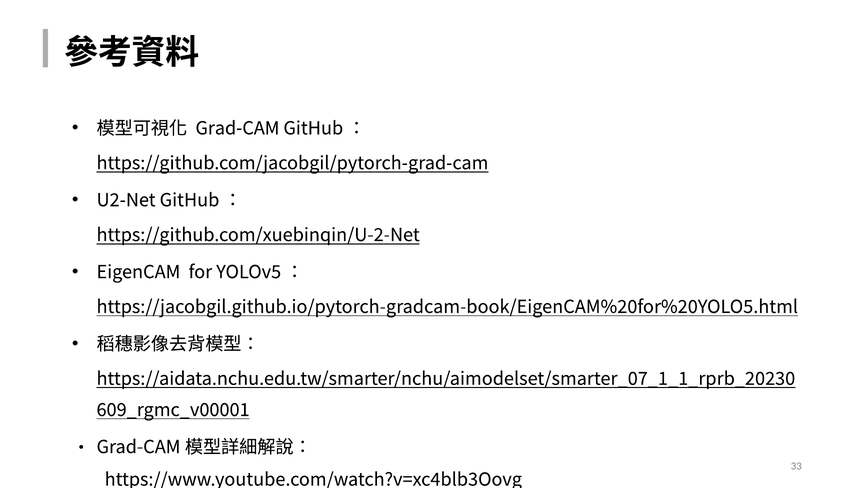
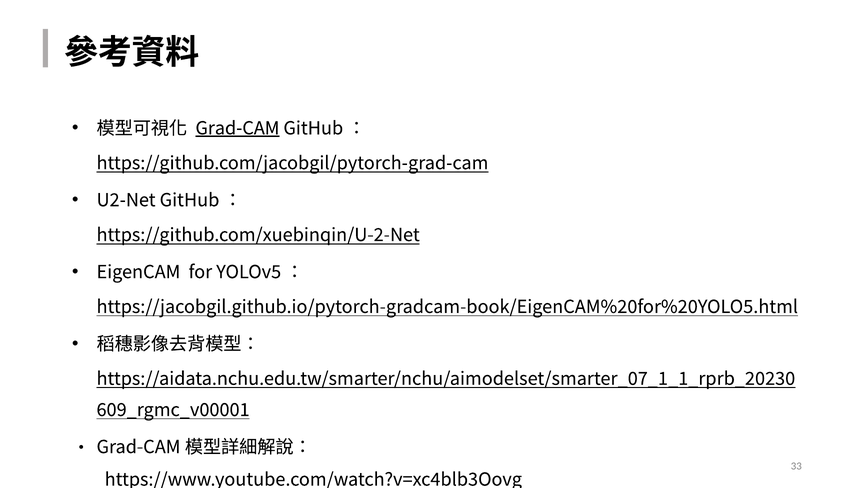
Grad-CAM underline: none -> present (237, 129)
